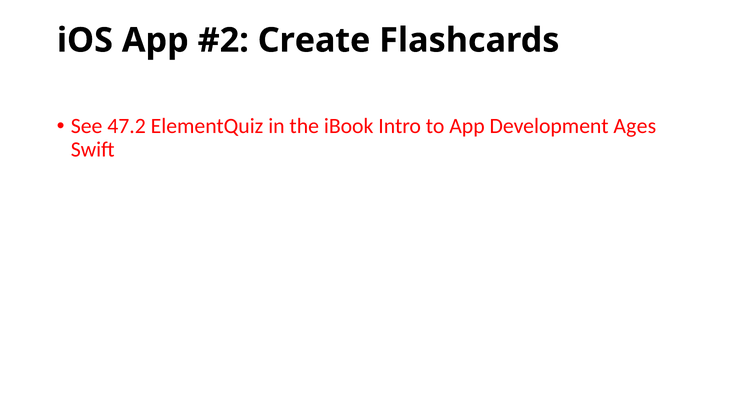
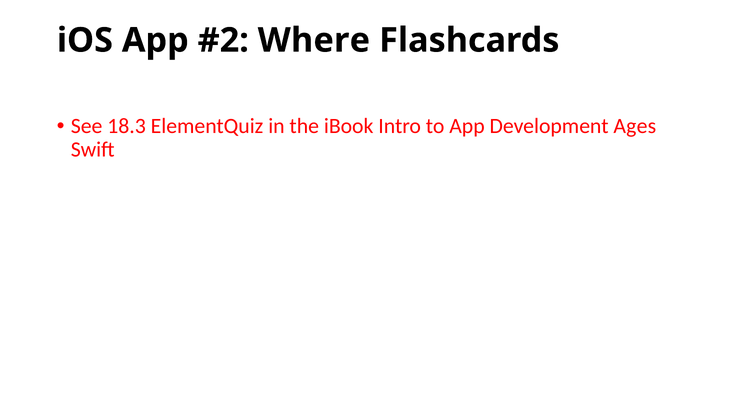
Create: Create -> Where (314, 40)
47.2: 47.2 -> 18.3 (127, 126)
